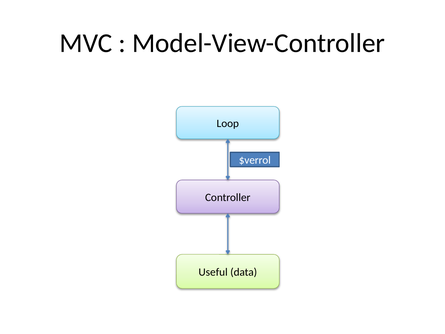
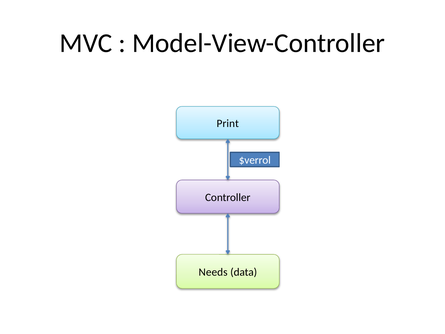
Loop: Loop -> Print (228, 123)
Useful: Useful -> Needs (213, 272)
